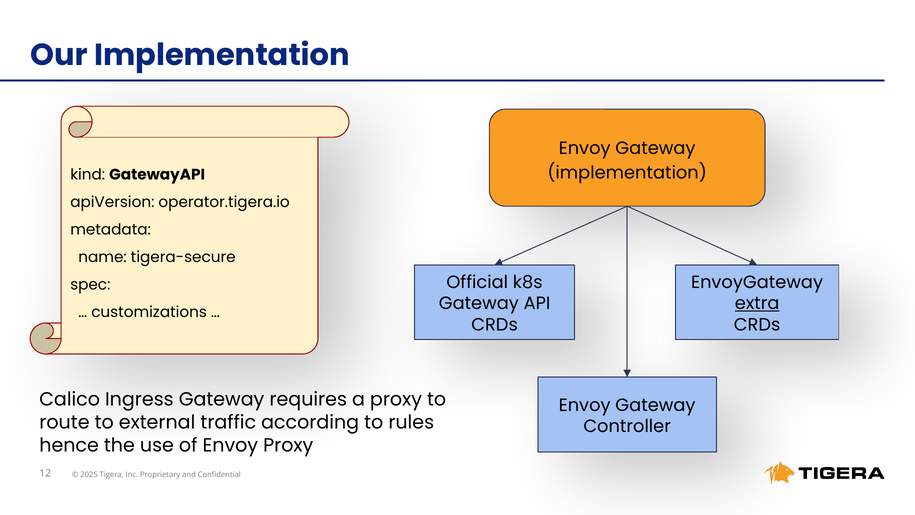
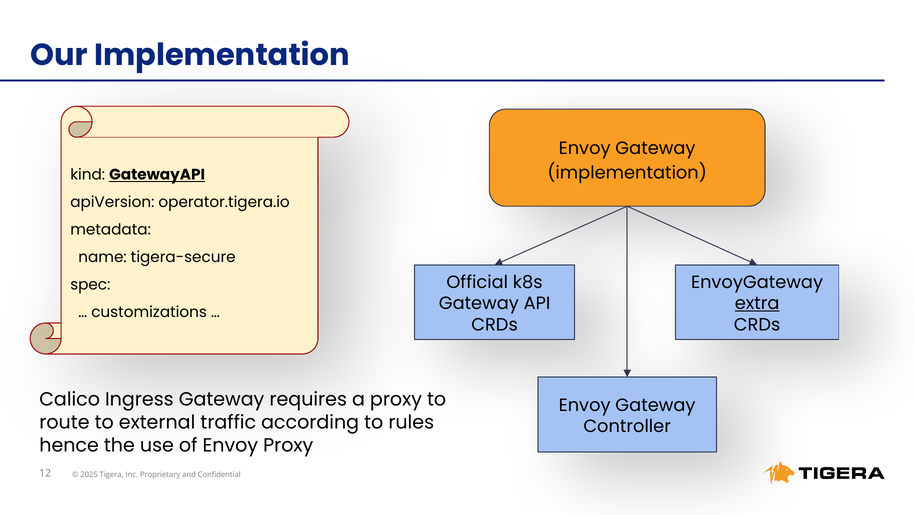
GatewayAPI underline: none -> present (157, 175)
